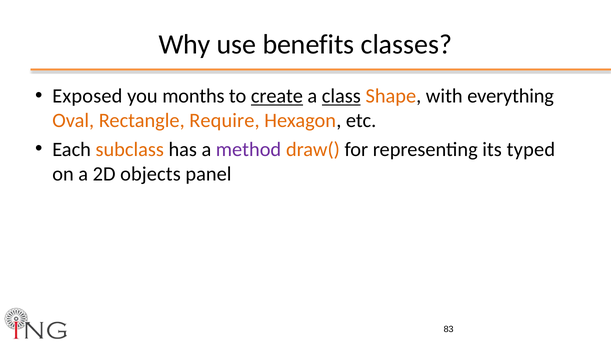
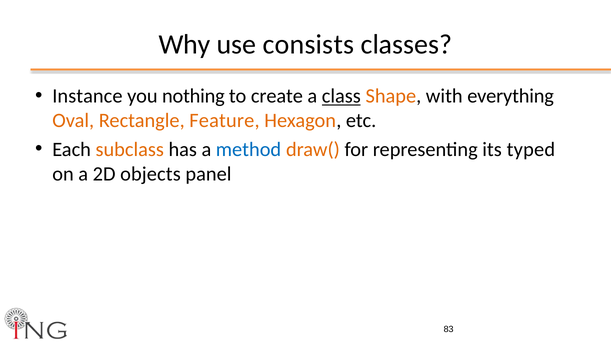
benefits: benefits -> consists (308, 44)
Exposed: Exposed -> Instance (87, 96)
months: months -> nothing (193, 96)
create underline: present -> none (277, 96)
Require: Require -> Feature (224, 121)
method colour: purple -> blue (249, 149)
